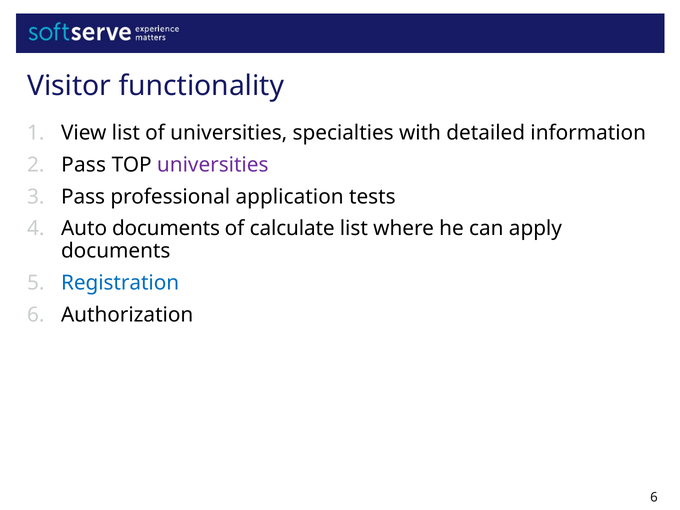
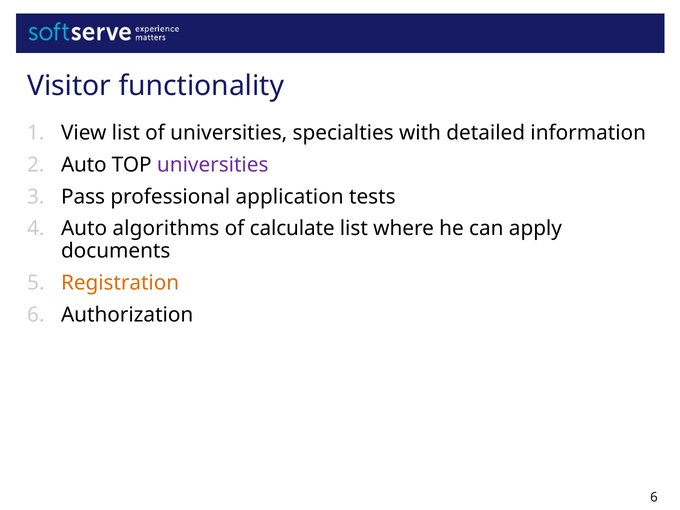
Pass: Pass -> Auto (84, 165)
Auto documents: documents -> algorithms (166, 229)
Registration colour: blue -> orange (120, 283)
